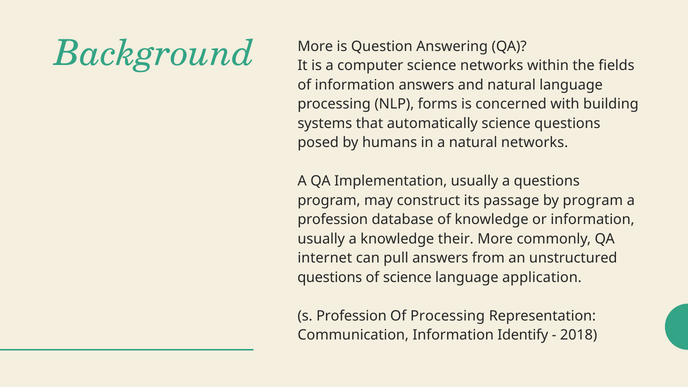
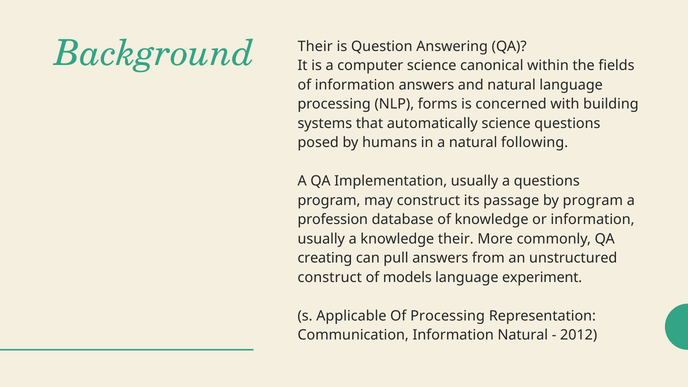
Background More: More -> Their (315, 46)
science networks: networks -> canonical (492, 66)
natural networks: networks -> following (535, 143)
internet: internet -> creating (325, 258)
questions: questions -> construct (330, 277)
of science: science -> models (407, 277)
application: application -> experiment (542, 277)
s Profession: Profession -> Applicable (351, 316)
Information Identify: Identify -> Natural (523, 335)
2018: 2018 -> 2012 (579, 335)
